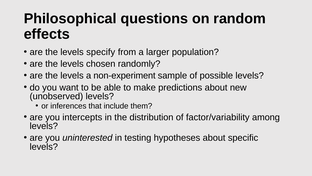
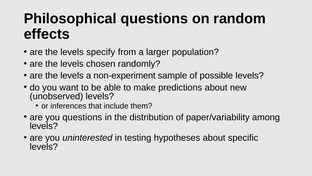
you intercepts: intercepts -> questions (82, 117)
factor/variability: factor/variability -> paper/variability (218, 117)
